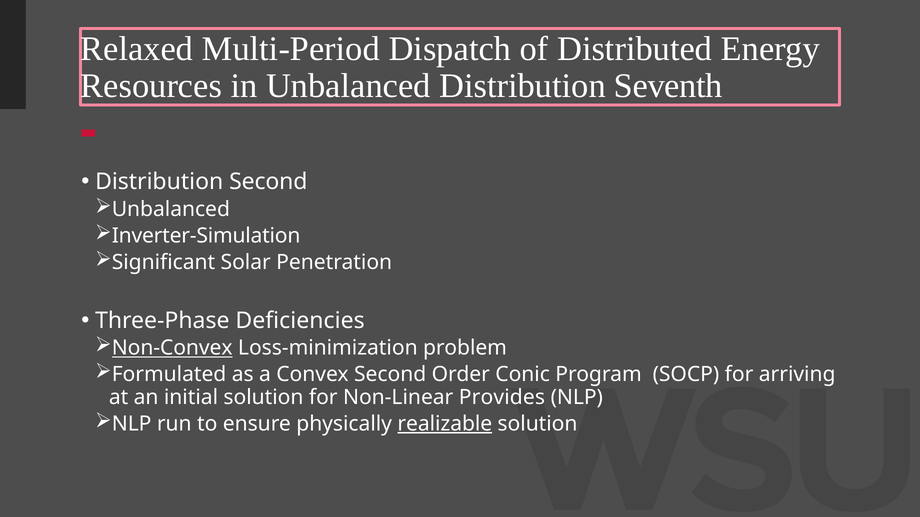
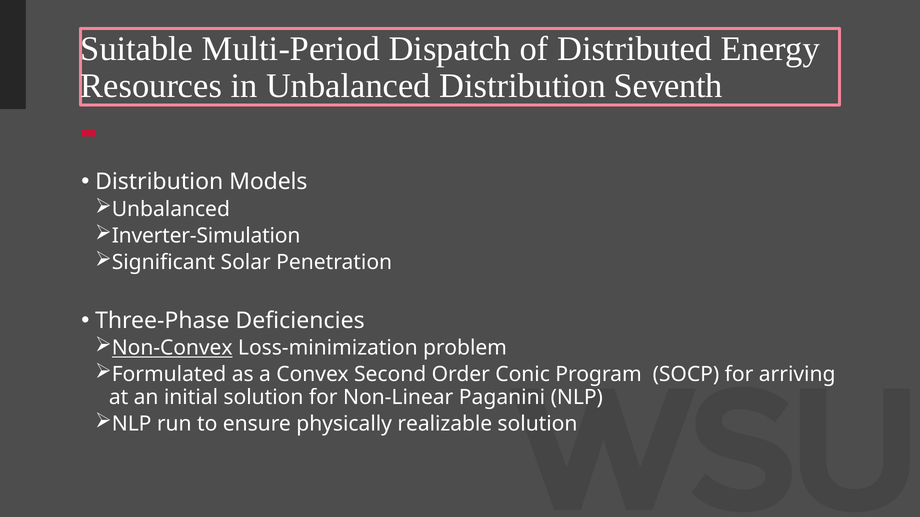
Relaxed: Relaxed -> Suitable (137, 49)
Distribution Second: Second -> Models (268, 182)
Provides: Provides -> Paganini (502, 398)
realizable underline: present -> none (445, 424)
